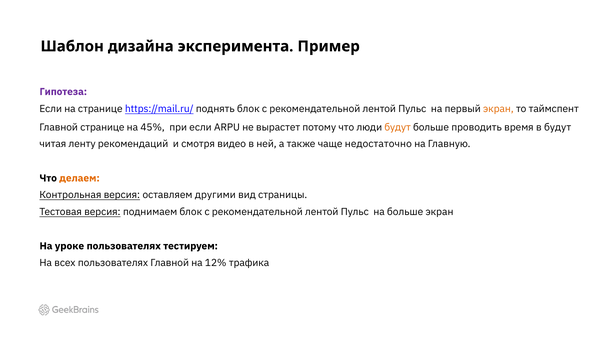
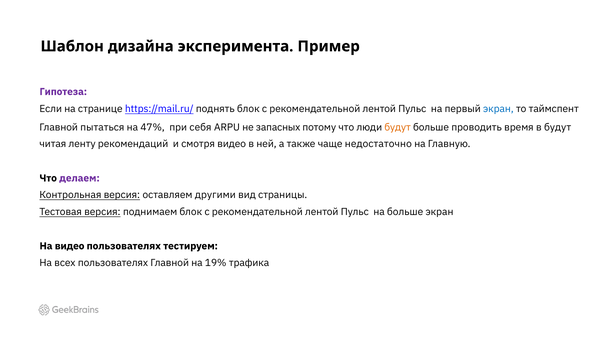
экран colour: orange -> blue (498, 109)
Главной странице: странице -> пытаться (102, 127)
45%: 45% -> 47% (153, 127)
при если: если -> себя (200, 127)
вырастет: вырастет -> запасных (278, 127)
делаем colour: orange -> purple (79, 178)
На уроке: уроке -> видео (70, 246)
12%: 12% -> 19% (216, 263)
